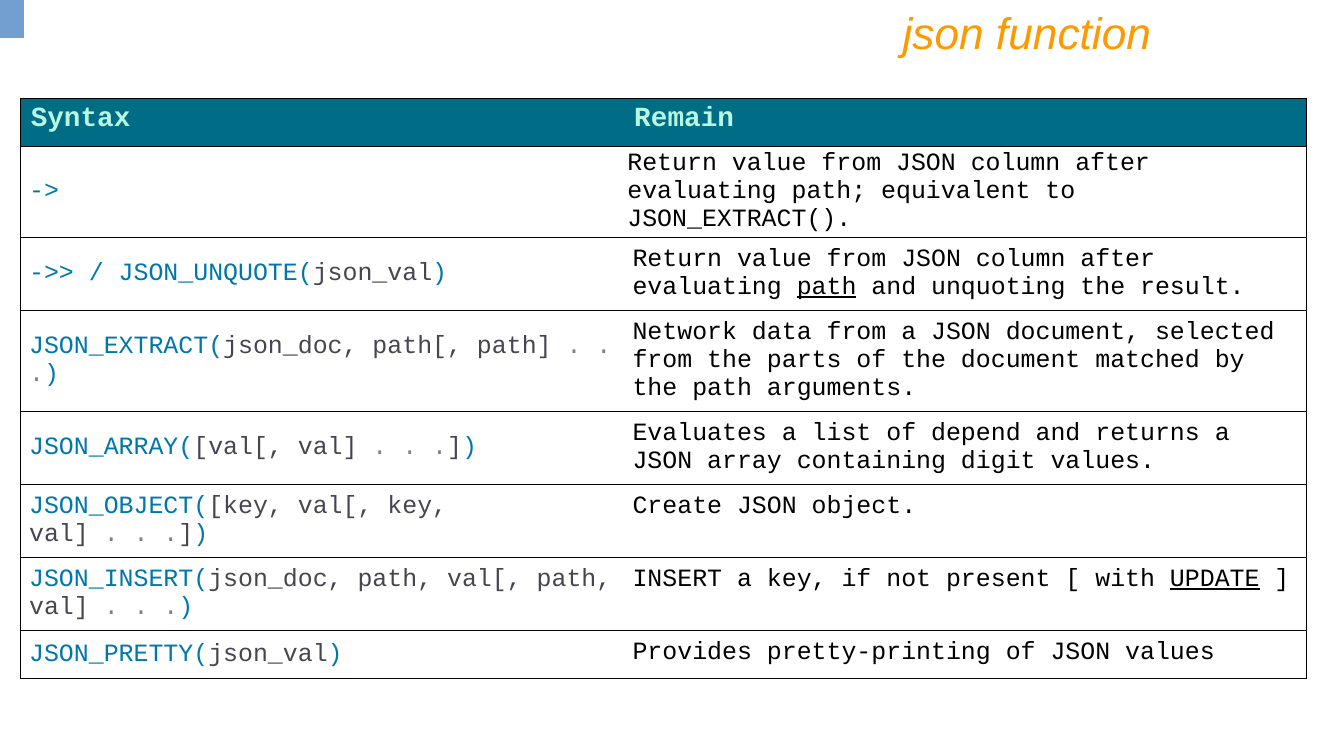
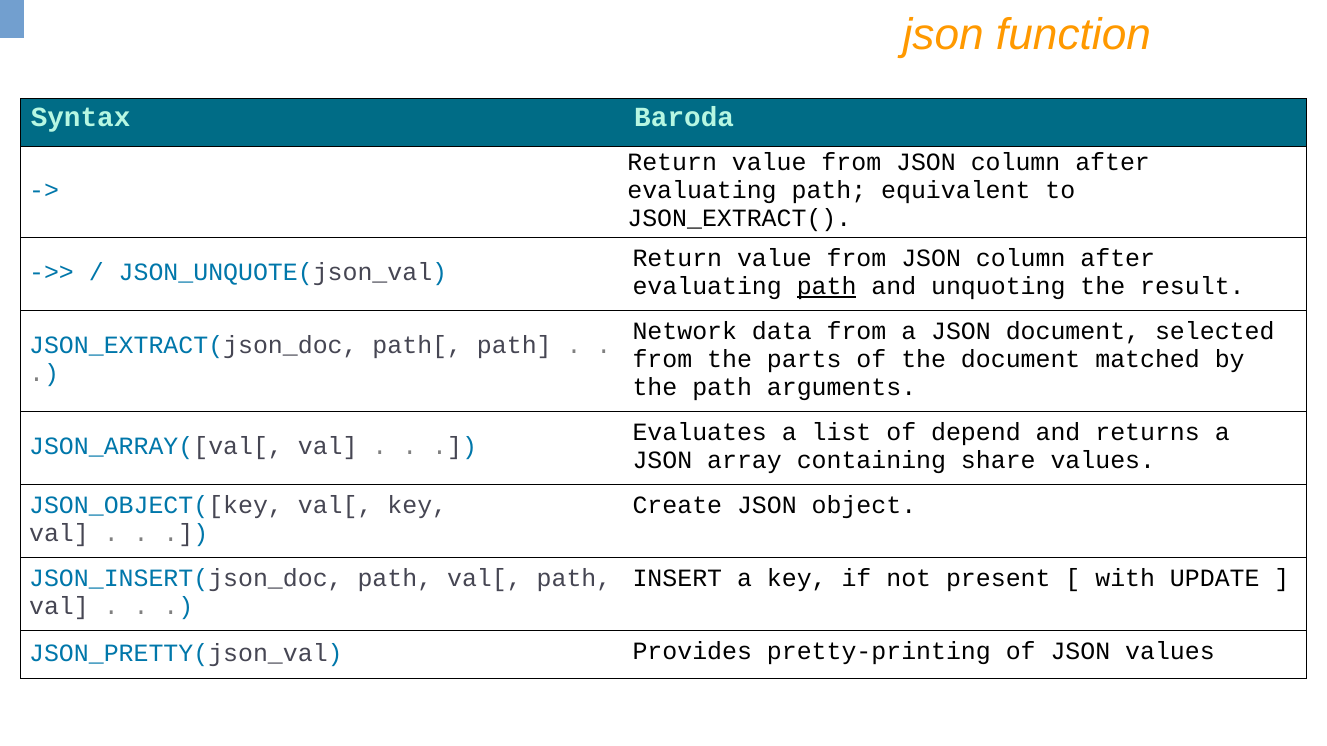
Remain: Remain -> Baroda (684, 118)
digit: digit -> share (998, 461)
UPDATE underline: present -> none (1215, 579)
